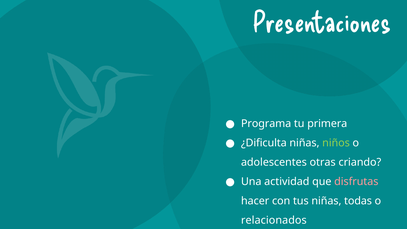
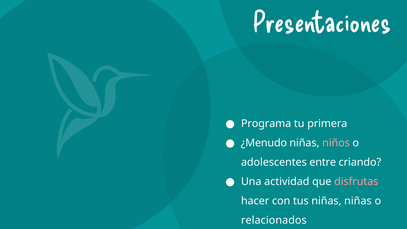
¿Dificulta: ¿Dificulta -> ¿Menudo (264, 143)
niños colour: light green -> pink (336, 143)
otras: otras -> entre (323, 162)
niñas todas: todas -> niñas (358, 201)
